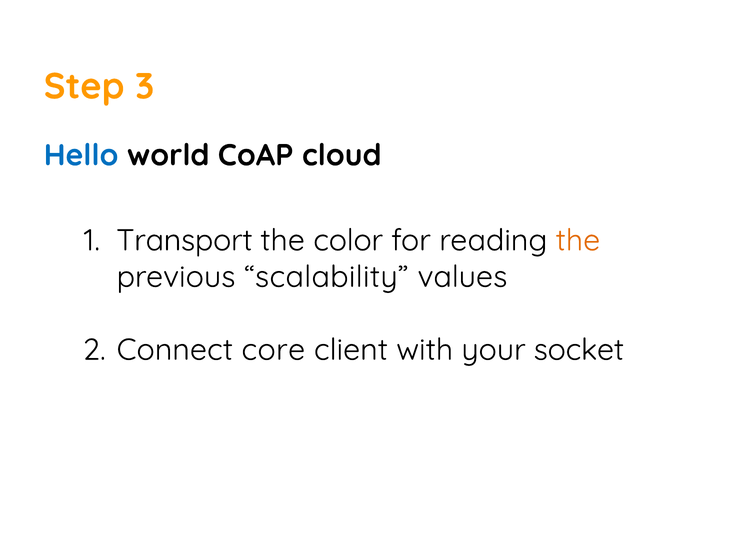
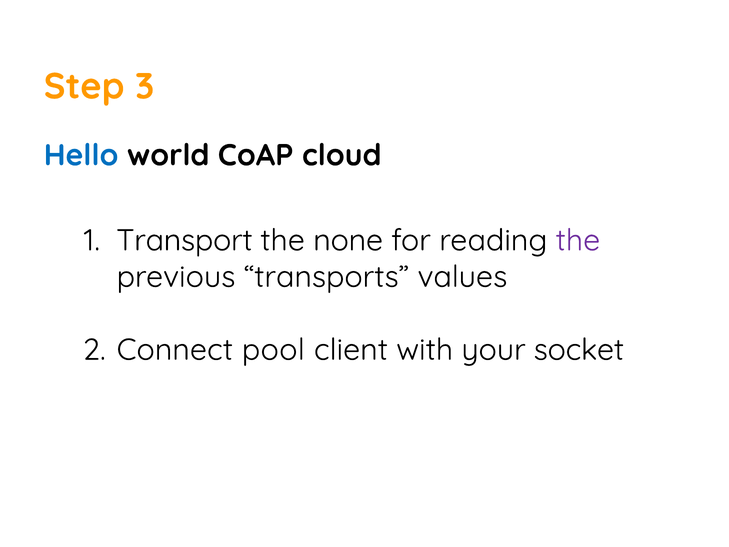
color: color -> none (348, 240)
the colour: orange -> purple (578, 240)
scalability: scalability -> transports (326, 277)
core: core -> pool (273, 350)
